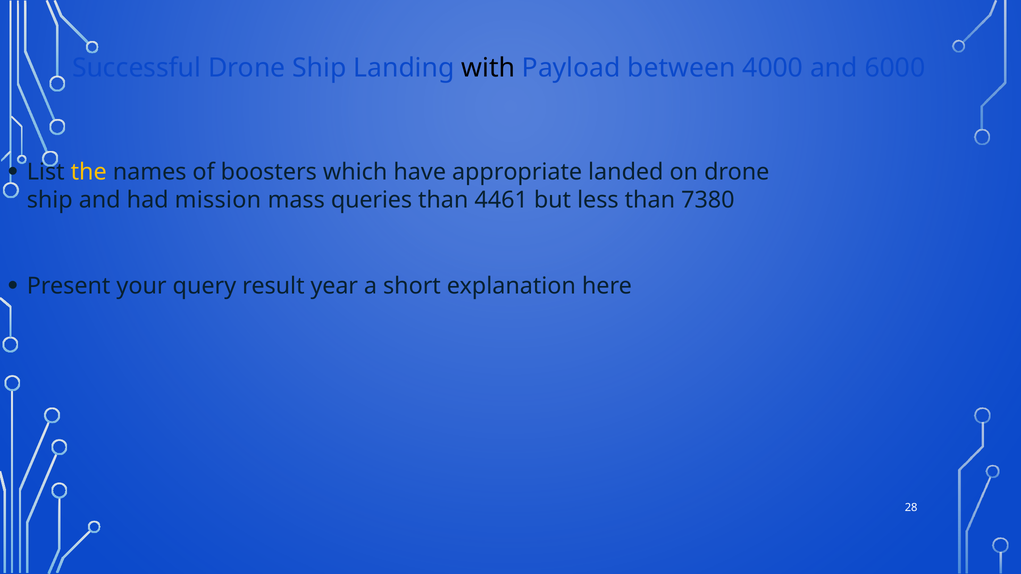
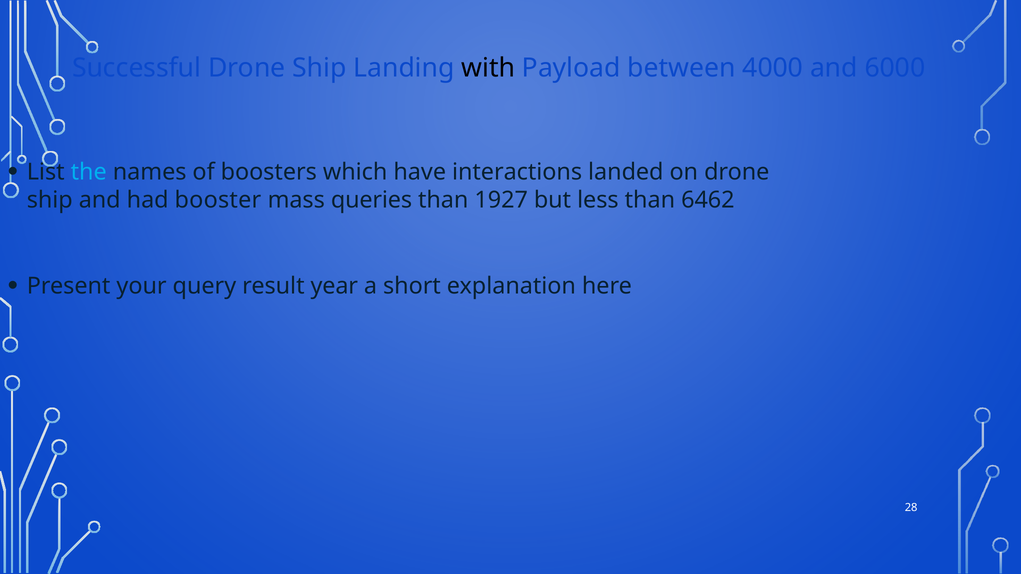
the colour: yellow -> light blue (89, 172)
appropriate: appropriate -> interactions (517, 172)
mission: mission -> booster (218, 200)
4461: 4461 -> 1927 (501, 200)
7380: 7380 -> 6462 (708, 200)
